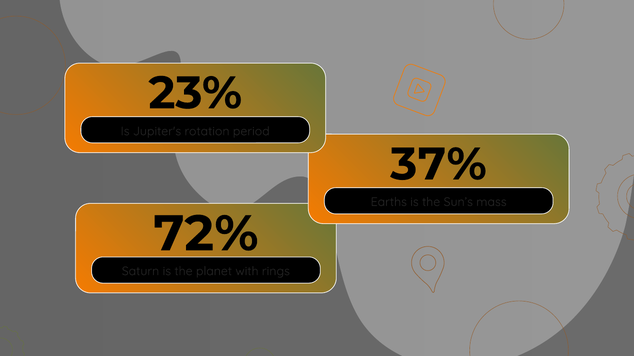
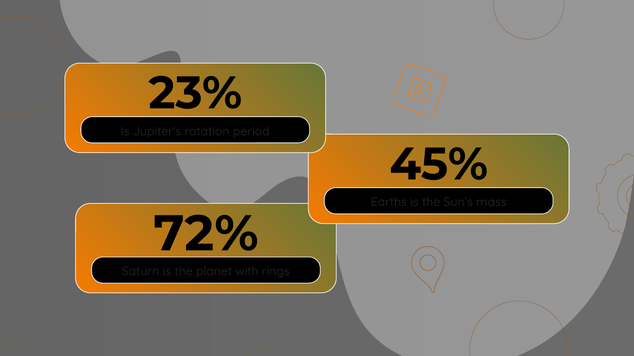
37%: 37% -> 45% (439, 165)
